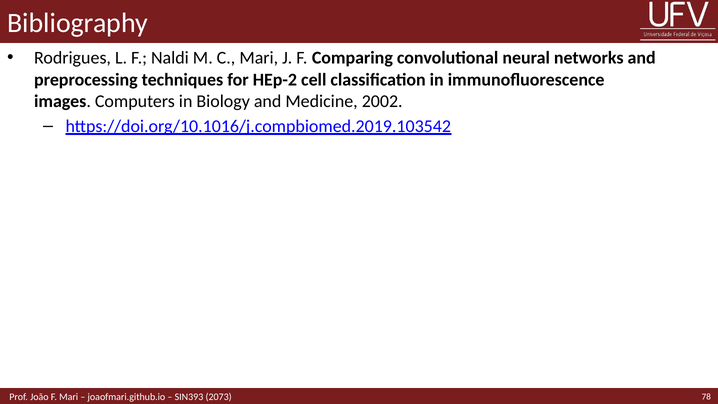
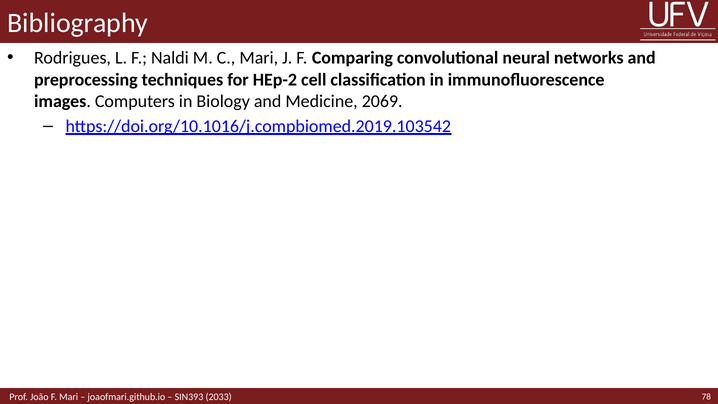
2002: 2002 -> 2069 (382, 101)
2073: 2073 -> 2033 (219, 397)
